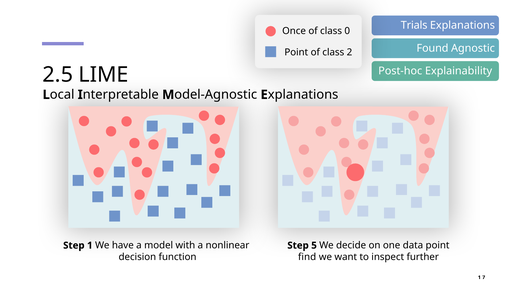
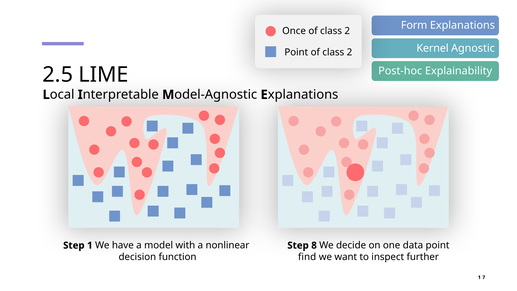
Trials: Trials -> Form (414, 25)
0: 0 -> 2 (347, 31)
Found: Found -> Kernel (433, 48)
5: 5 -> 8 (314, 245)
